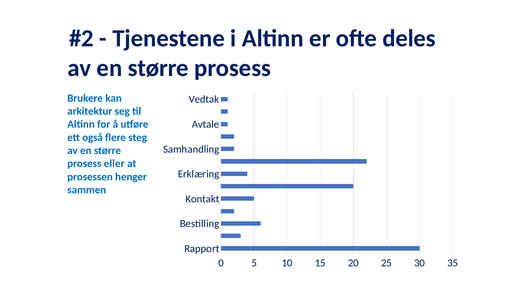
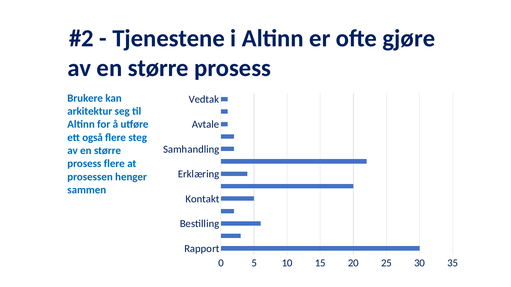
deles: deles -> gjøre (409, 38)
prosess eller: eller -> flere (114, 164)
